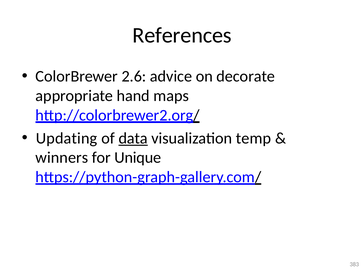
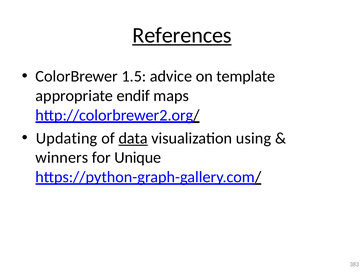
References underline: none -> present (182, 35)
2.6: 2.6 -> 1.5 (134, 76)
decorate: decorate -> template (246, 76)
hand: hand -> endif (133, 96)
temp: temp -> using (254, 138)
